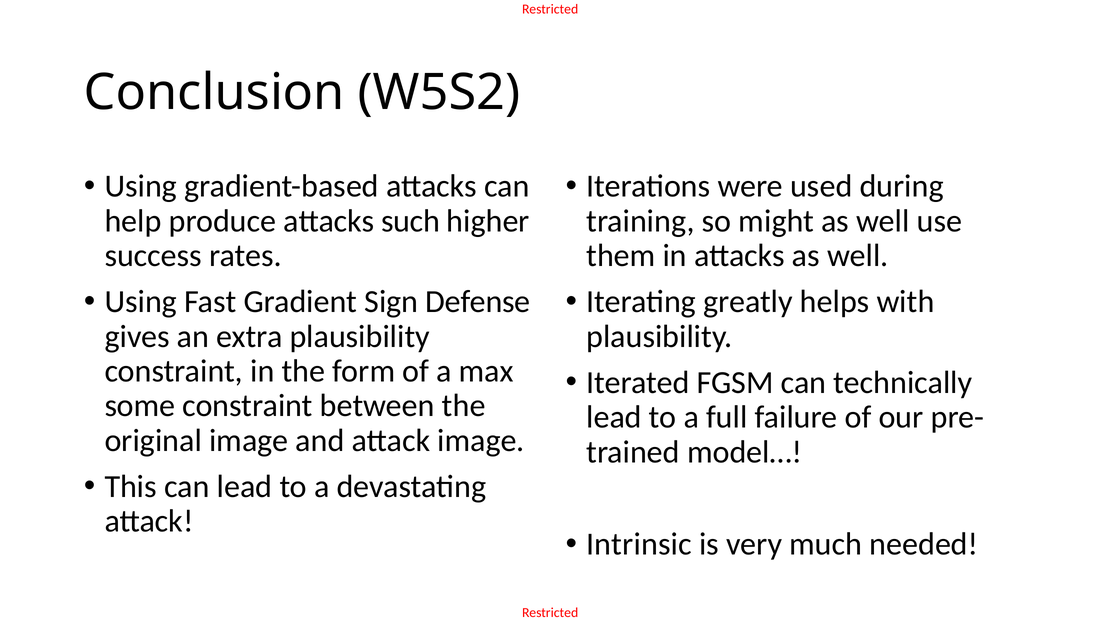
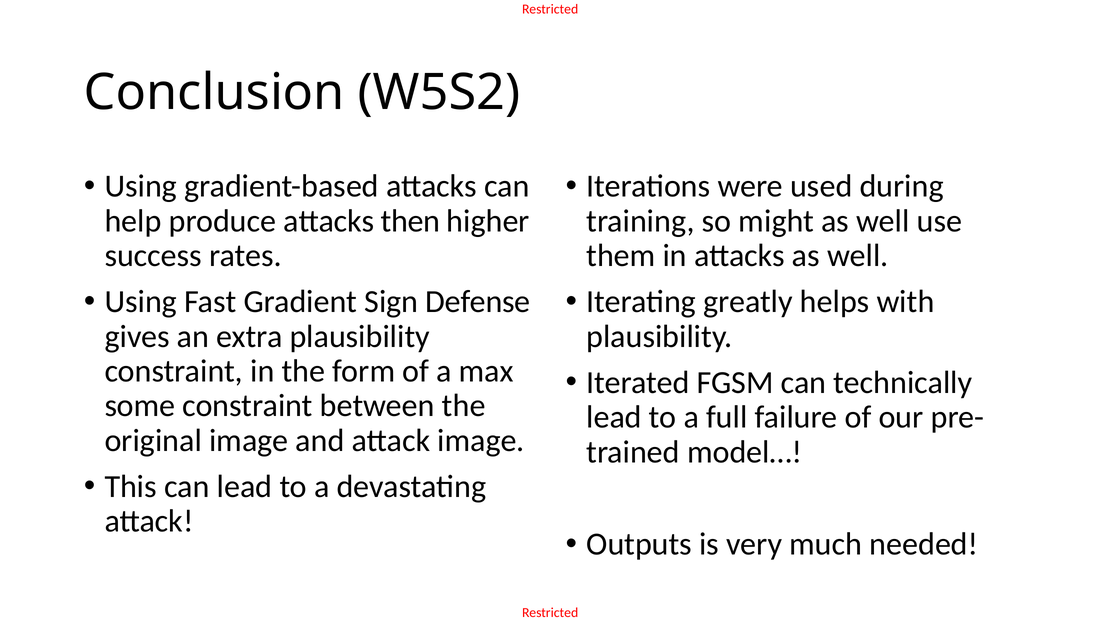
such: such -> then (410, 221)
Intrinsic: Intrinsic -> Outputs (639, 544)
